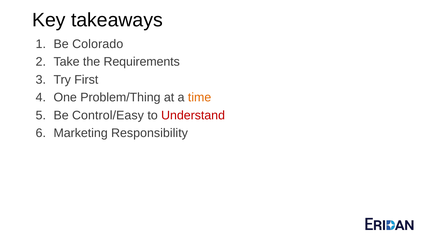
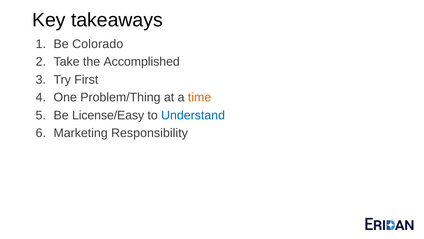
Requirements: Requirements -> Accomplished (142, 62)
Control/Easy: Control/Easy -> License/Easy (108, 115)
Understand colour: red -> blue (193, 115)
